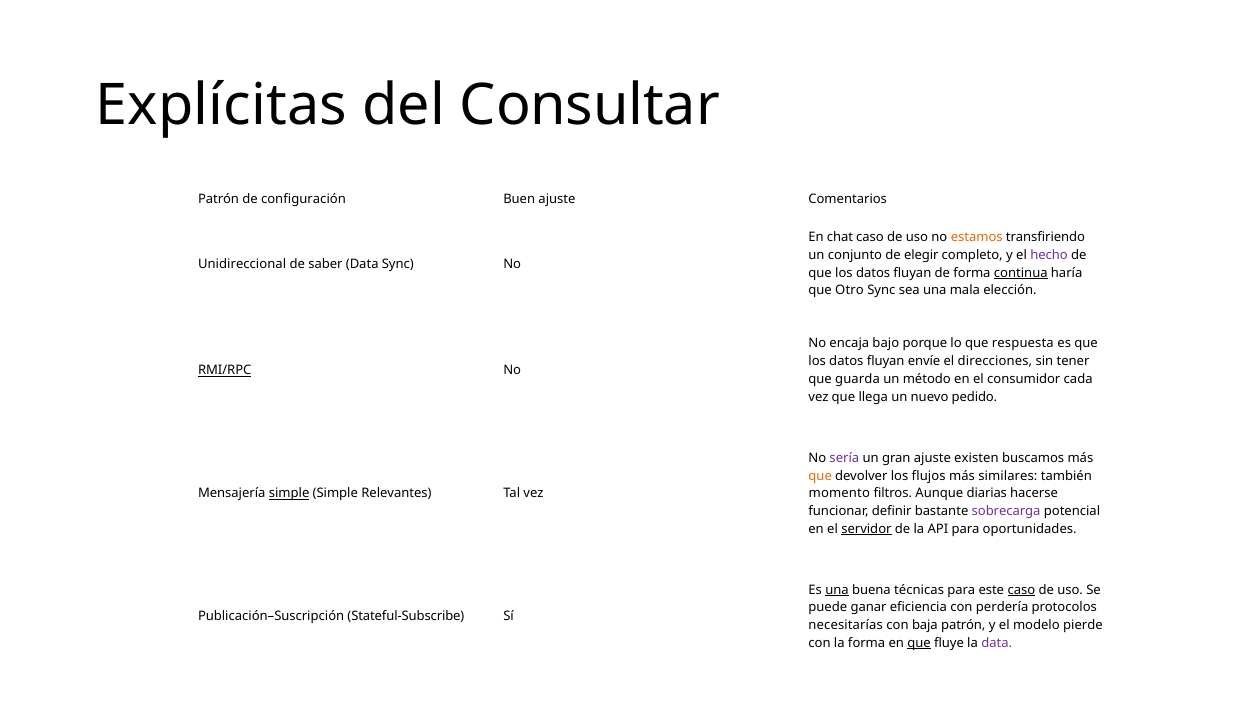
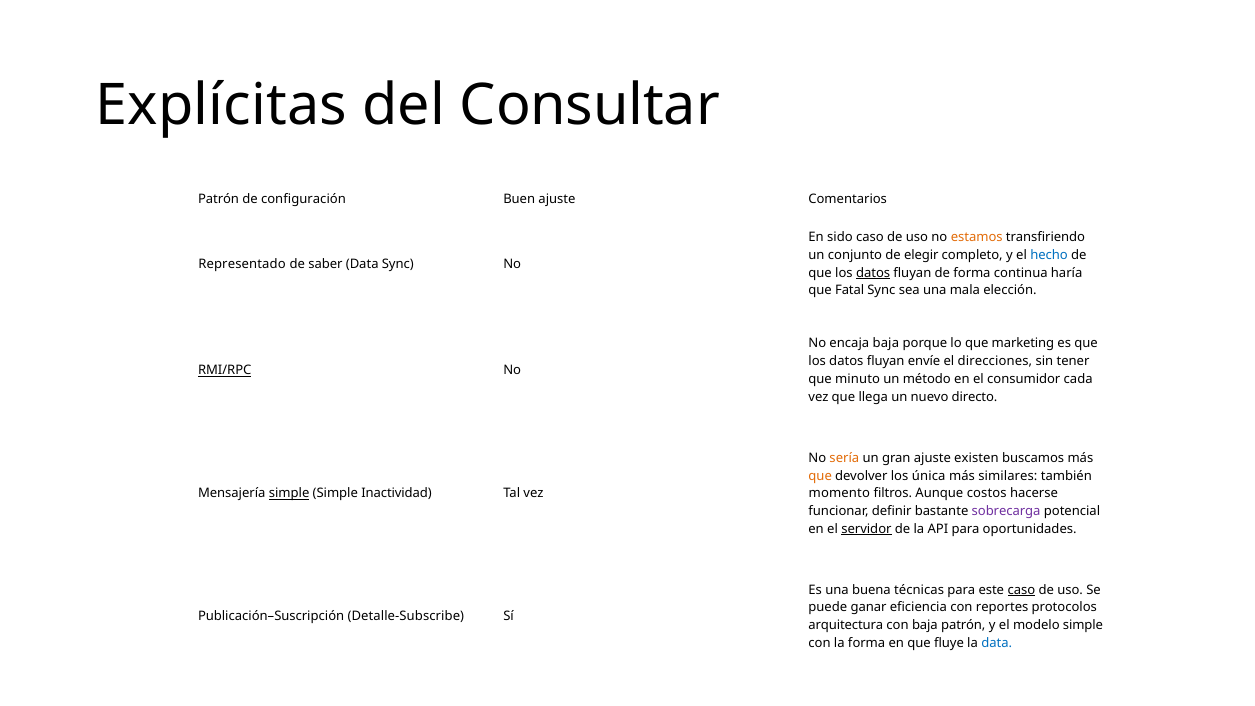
chat: chat -> sido (840, 237)
hecho colour: purple -> blue (1049, 255)
Unidireccional: Unidireccional -> Representado (242, 264)
datos underline: none -> present (873, 273)
continua underline: present -> none (1021, 273)
Otro: Otro -> Fatal (850, 291)
encaja bajo: bajo -> baja (886, 344)
respuesta: respuesta -> marketing (1023, 344)
guarda: guarda -> minuto (858, 379)
pedido: pedido -> directo (974, 397)
sería colour: purple -> orange (844, 458)
flujos: flujos -> única (929, 476)
Relevantes: Relevantes -> Inactividad (397, 493)
diarias: diarias -> costos (987, 493)
una underline: present -> none (837, 590)
perdería: perdería -> reportes (1002, 608)
Stateful-Subscribe: Stateful-Subscribe -> Detalle-Subscribe (406, 616)
necesitarías: necesitarías -> arquitectura (846, 625)
modelo pierde: pierde -> simple (1083, 625)
que underline: present -> none (919, 643)
data colour: purple -> blue (997, 643)
